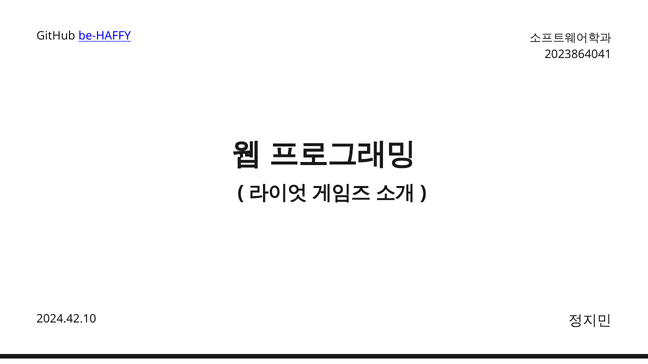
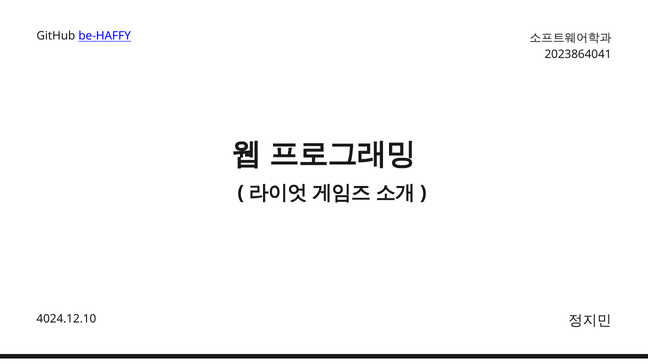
2024.42.10: 2024.42.10 -> 4024.12.10 (66, 319)
